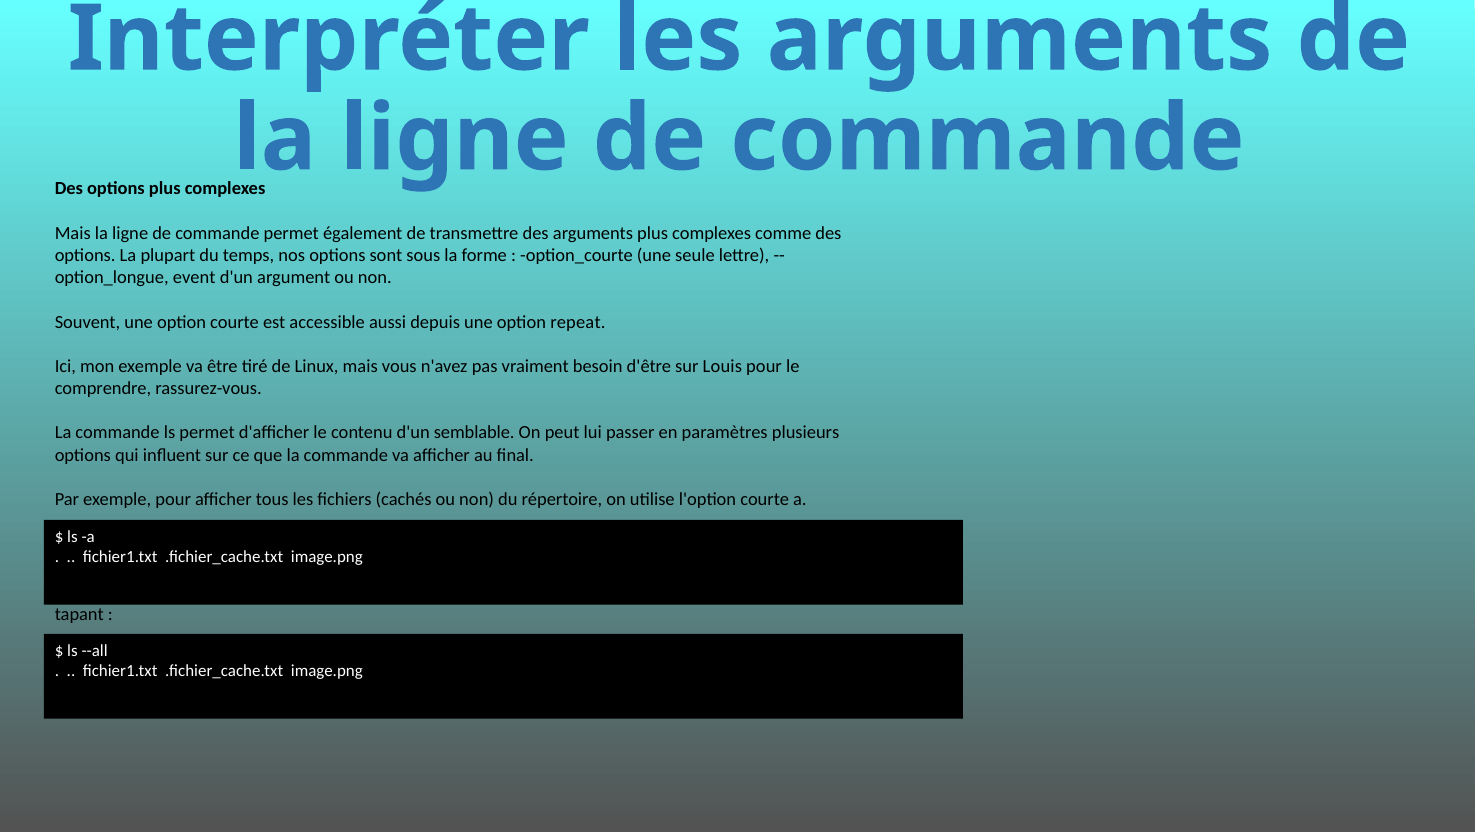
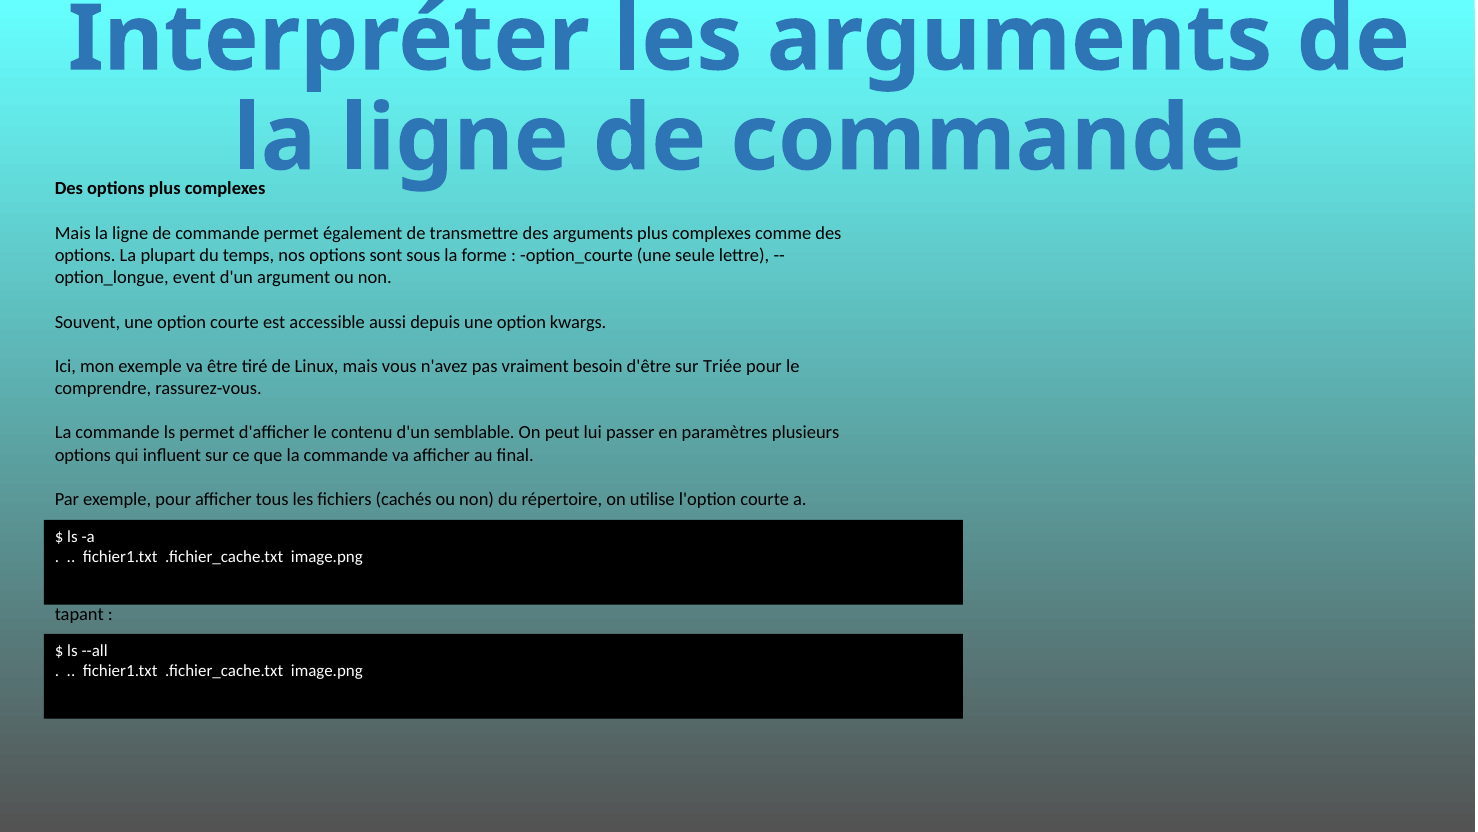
repeat: repeat -> kwargs (578, 322)
Louis: Louis -> Triée (722, 366)
